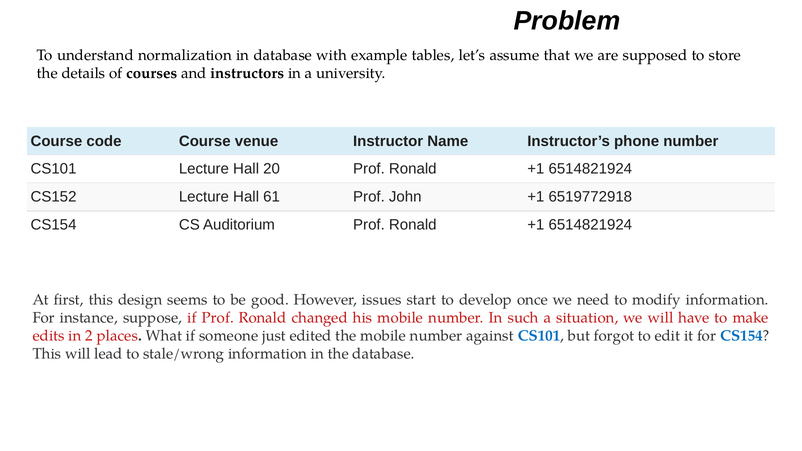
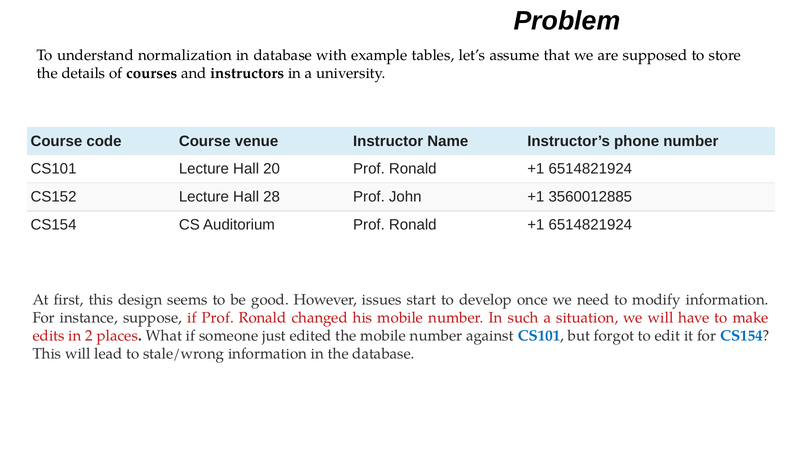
61: 61 -> 28 (272, 197)
6519772918: 6519772918 -> 3560012885 (590, 197)
